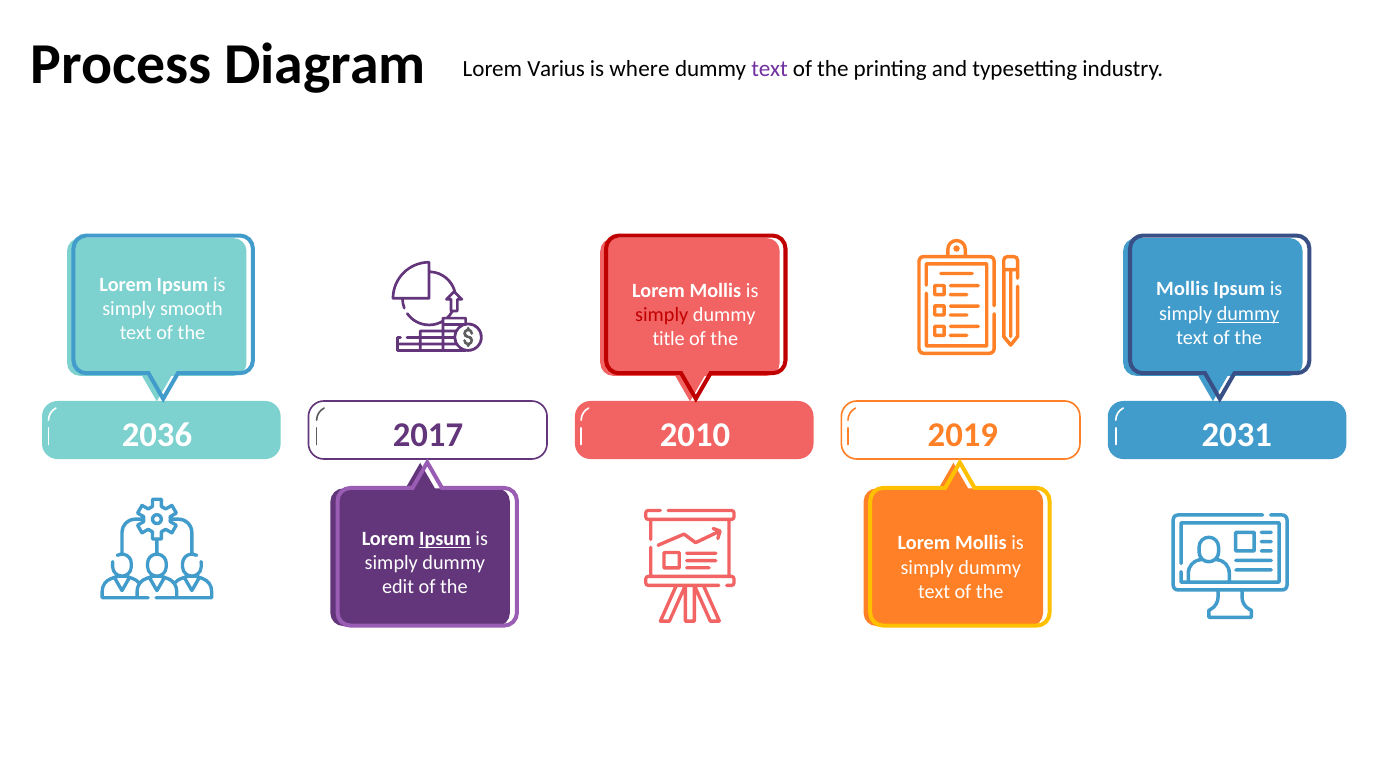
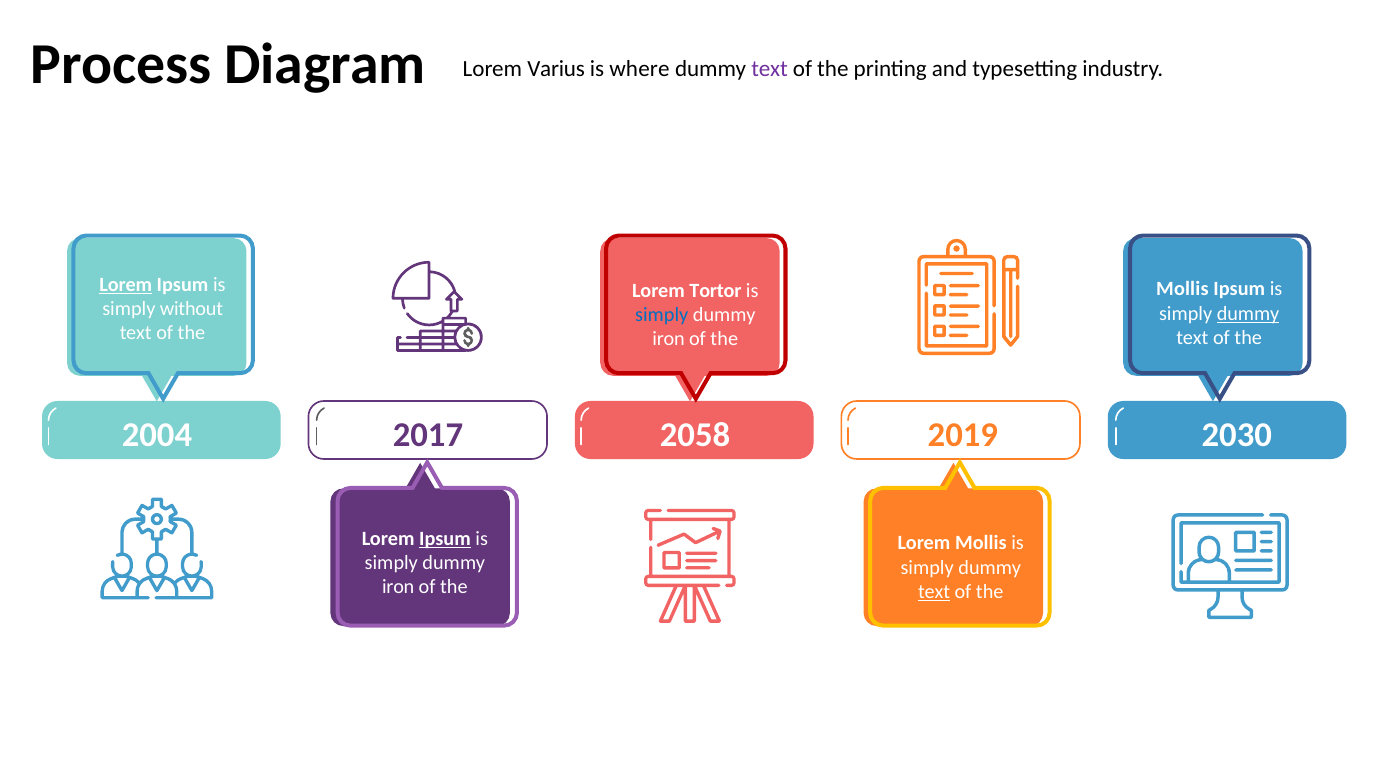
Lorem underline: none -> present (126, 284)
Mollis: Mollis -> Tortor (716, 290)
smooth: smooth -> without (191, 309)
simply colour: red -> blue (662, 315)
title: title -> iron (669, 339)
2036: 2036 -> 2004 (157, 435)
2010: 2010 -> 2058 (695, 435)
2031: 2031 -> 2030 (1237, 435)
edit: edit -> iron (398, 587)
text underline: none -> present (934, 592)
